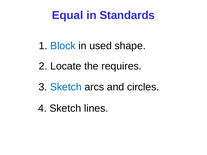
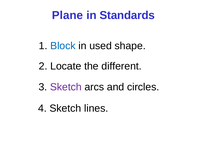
Equal: Equal -> Plane (68, 15)
requires: requires -> different (122, 66)
Sketch colour: blue -> purple (66, 87)
